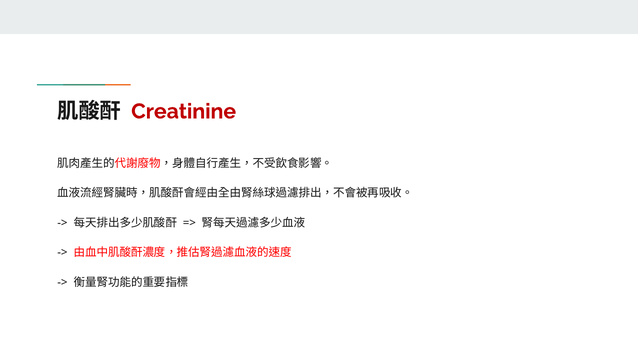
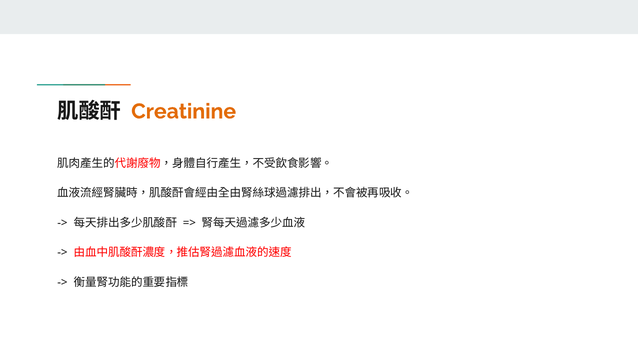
Creatinine colour: red -> orange (184, 111)
